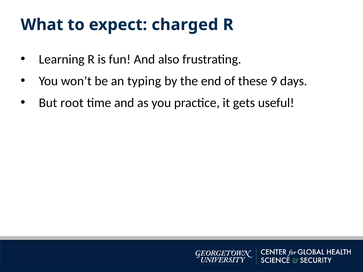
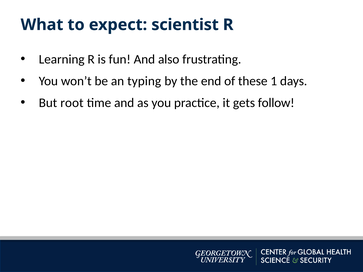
charged: charged -> scientist (185, 25)
9: 9 -> 1 (274, 81)
useful: useful -> follow (276, 103)
